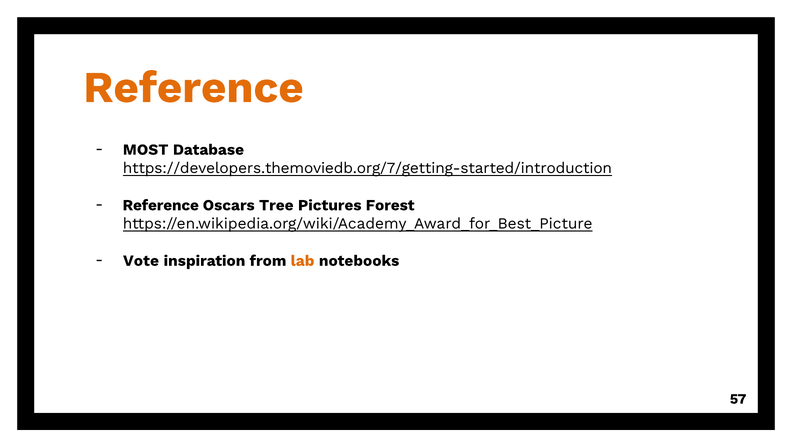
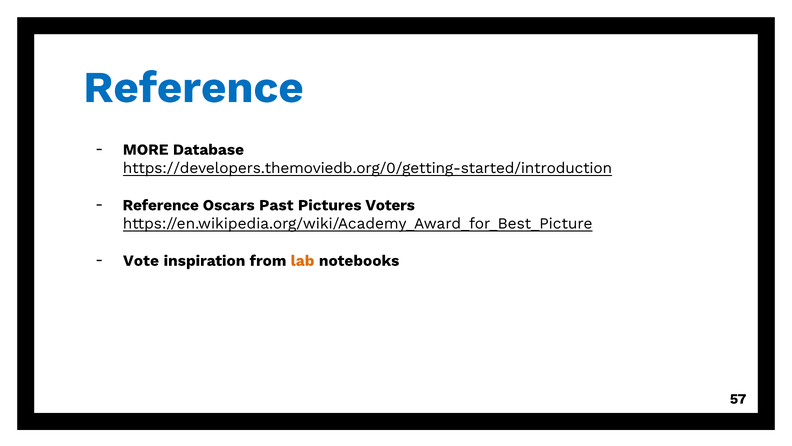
Reference colour: orange -> blue (193, 87)
MOST: MOST -> MORE (146, 149)
https://developers.themoviedb.org/7/getting-started/introduction: https://developers.themoviedb.org/7/getting-started/introduction -> https://developers.themoviedb.org/0/getting-started/introduction (367, 168)
Tree: Tree -> Past (276, 205)
Forest: Forest -> Voters (390, 205)
